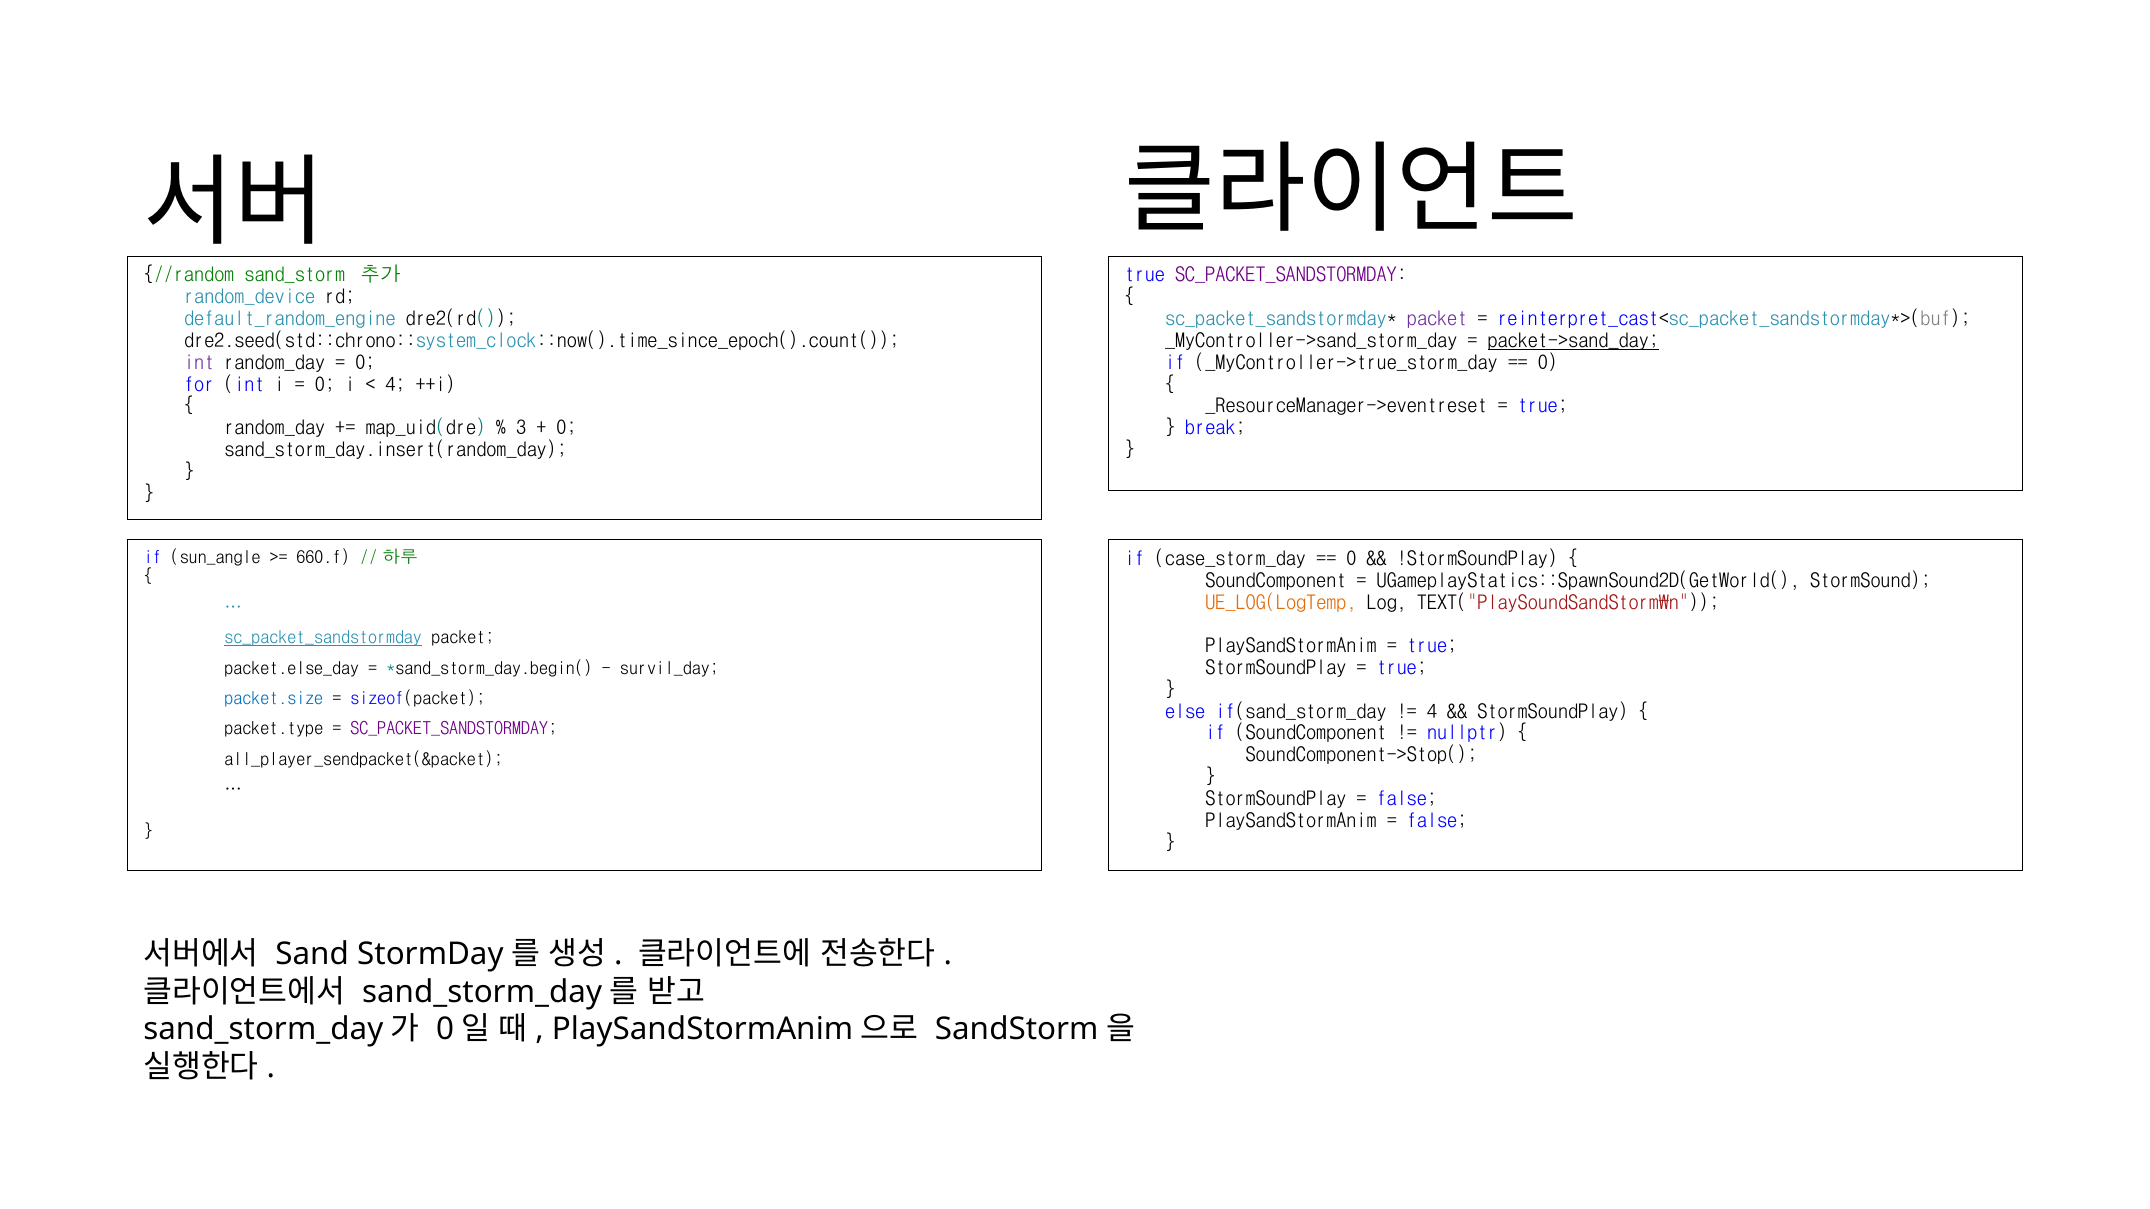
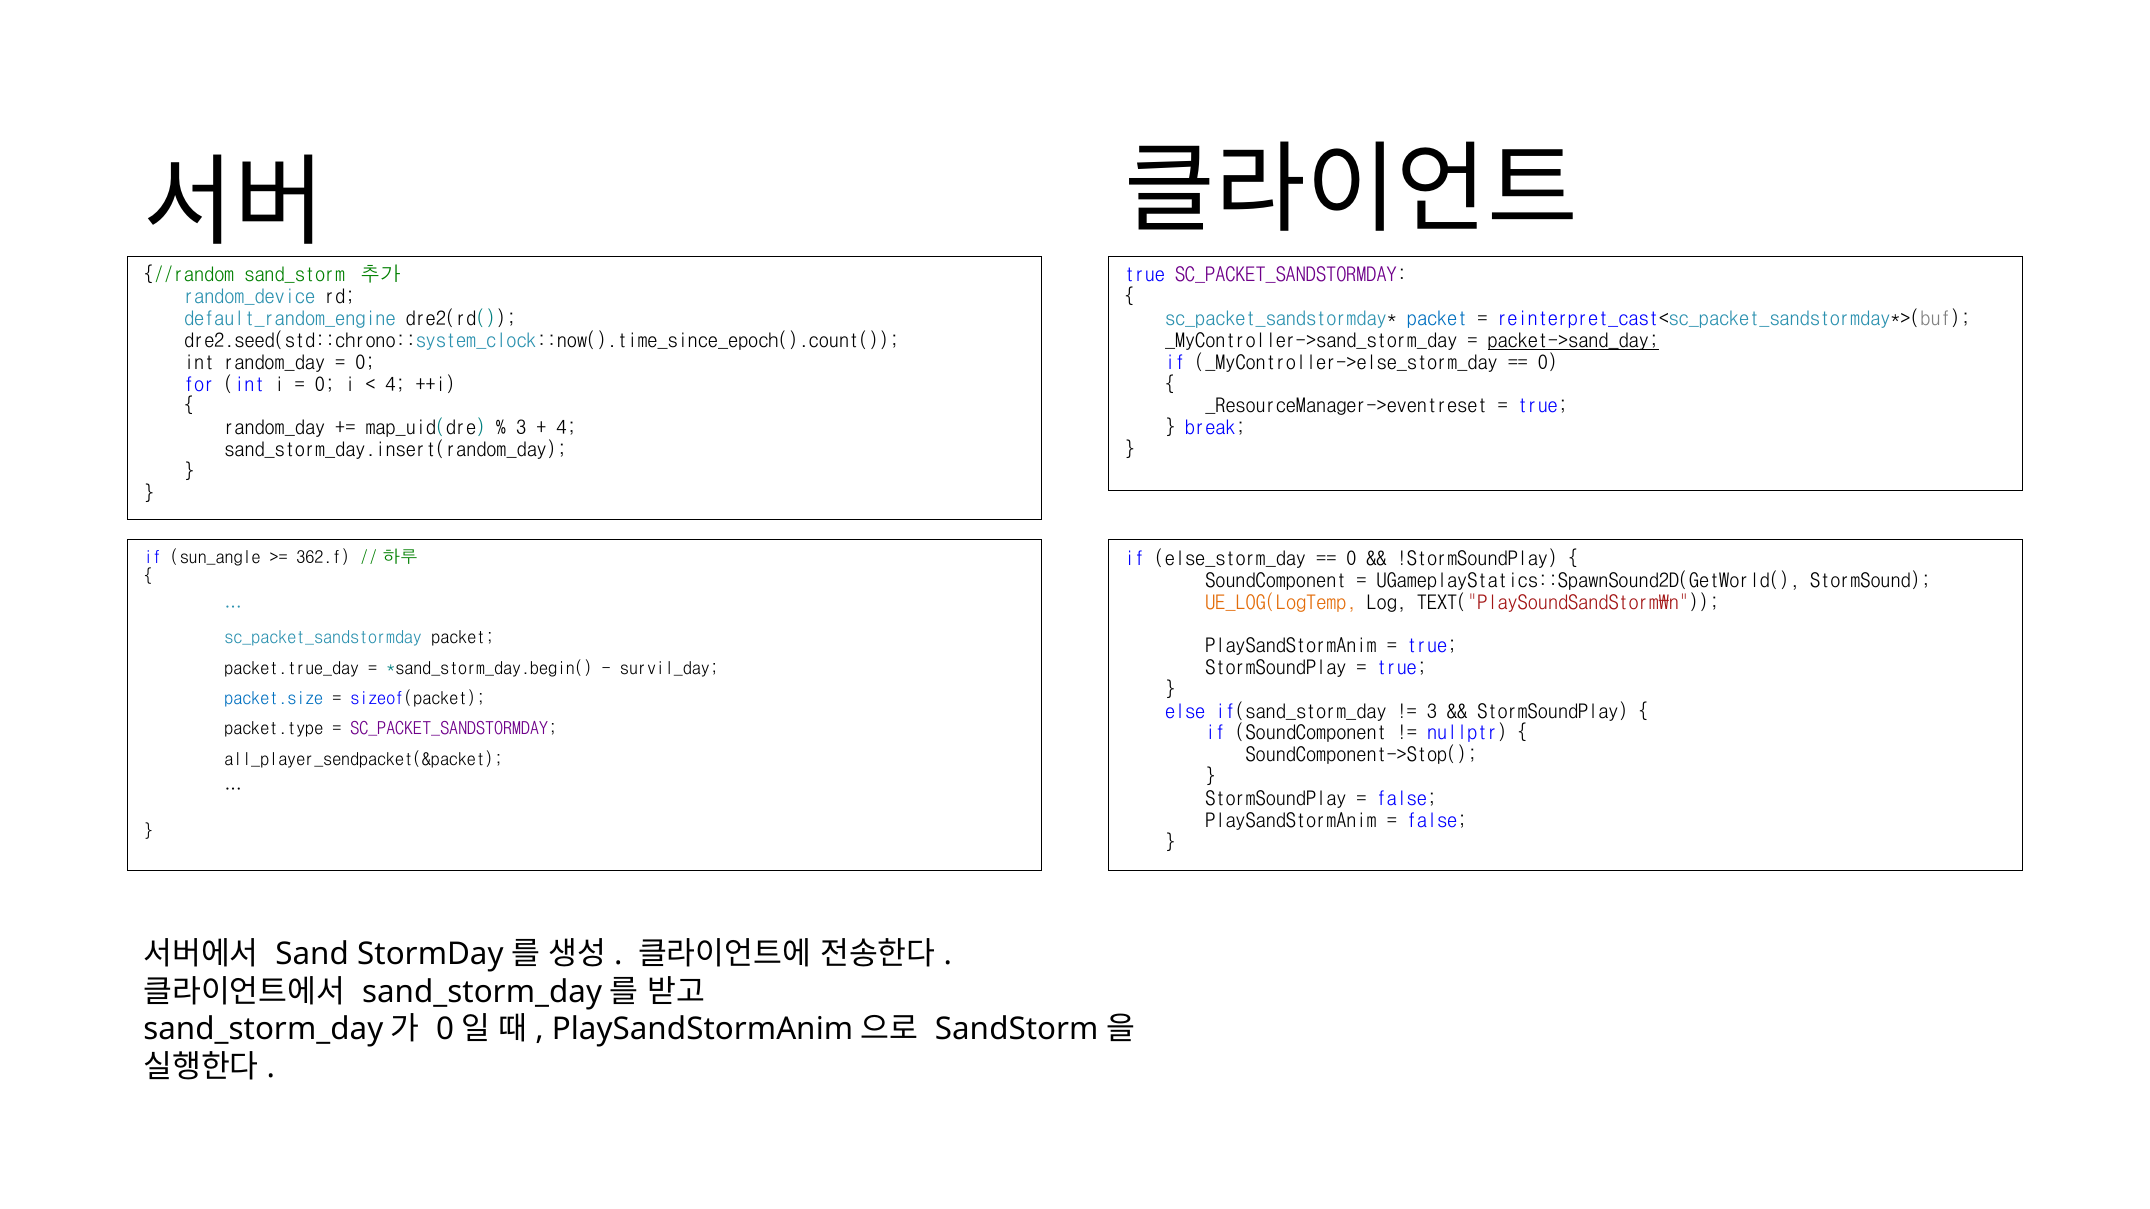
packet colour: purple -> blue (1437, 319)
_MyController->true_storm_day: _MyController->true_storm_day -> _MyController->else_storm_day (1346, 363)
int colour: purple -> black (199, 363)
0: 0 -> 4 (567, 428)
660.f: 660.f -> 362.f (323, 558)
case_storm_day: case_storm_day -> else_storm_day (1230, 559)
sc_packet_sandstormday underline: present -> none (323, 638)
packet.else_day: packet.else_day -> packet.true_day (292, 668)
4: 4 -> 3 (1432, 712)
